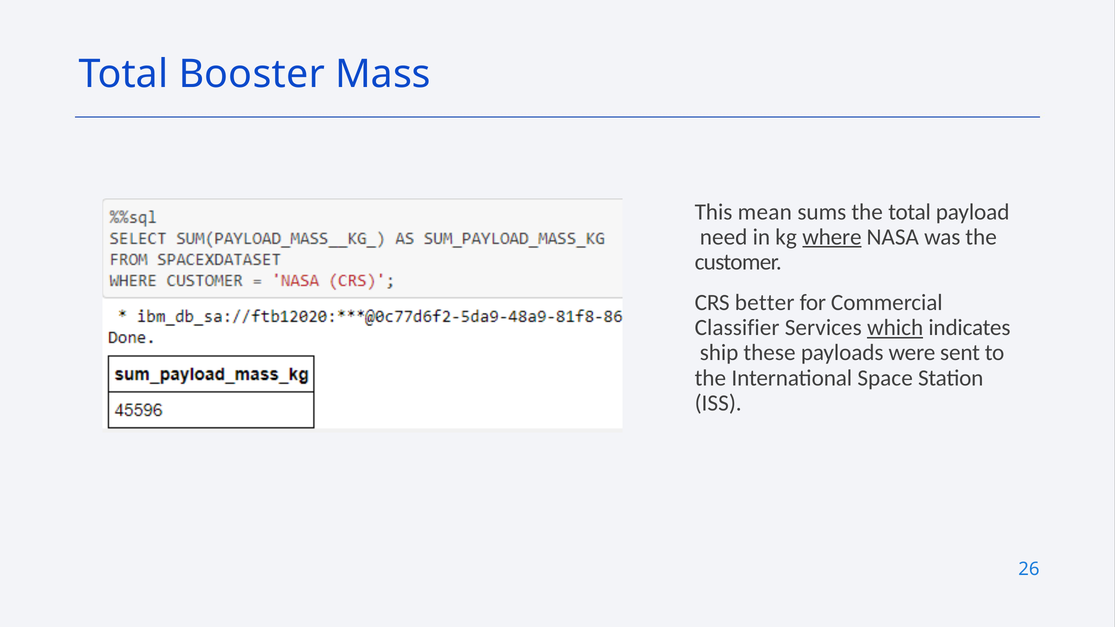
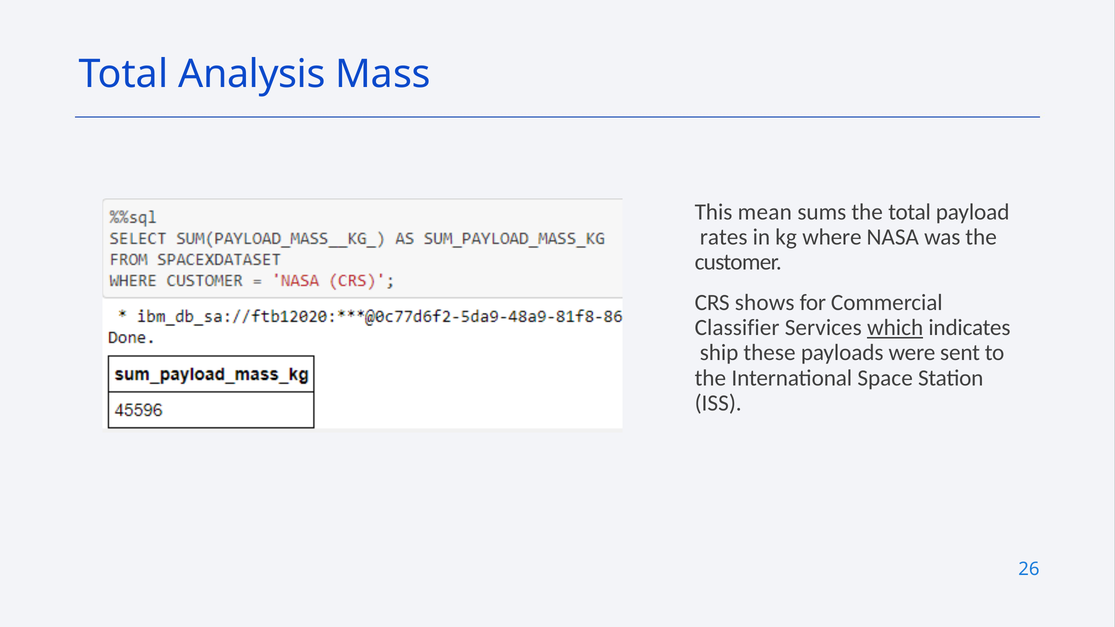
Booster: Booster -> Analysis (252, 74)
need: need -> rates (724, 237)
where underline: present -> none (832, 237)
better: better -> shows (765, 303)
